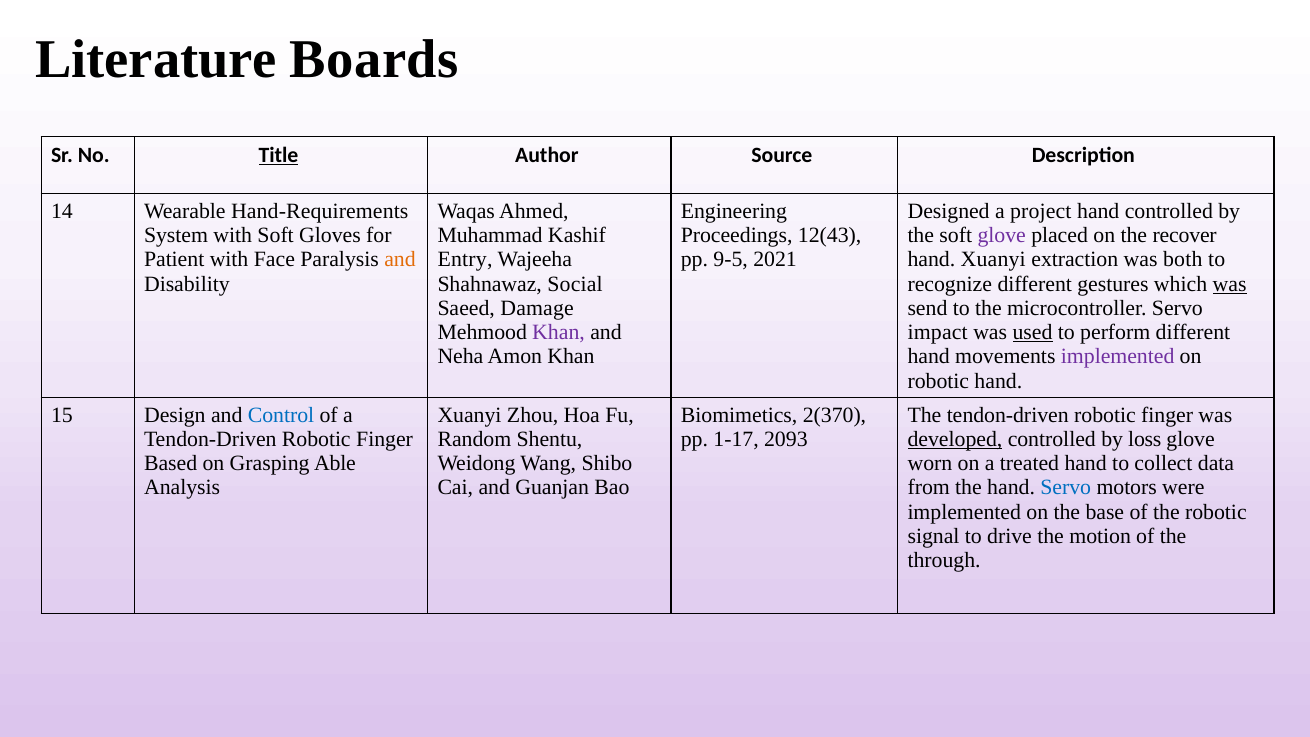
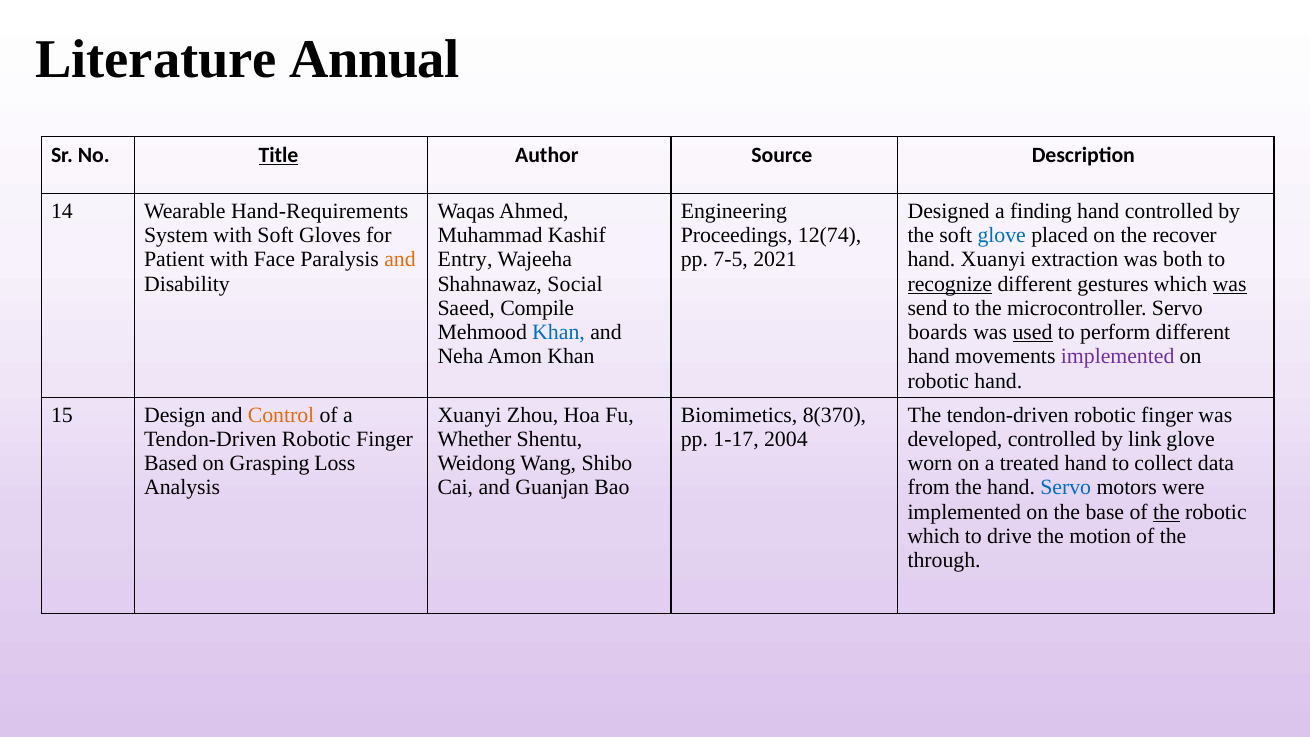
Boards: Boards -> Annual (375, 60)
project: project -> finding (1041, 211)
12(43: 12(43 -> 12(74 (830, 235)
glove colour: purple -> blue (1002, 235)
9-5: 9-5 -> 7-5 (731, 260)
recognize underline: none -> present (950, 284)
Damage: Damage -> Compile (537, 308)
Khan colour: purple -> blue (559, 332)
impact: impact -> boards (938, 332)
Control colour: blue -> orange (281, 415)
2(370: 2(370 -> 8(370 (834, 415)
Random: Random -> Whether (474, 439)
2093: 2093 -> 2004 (786, 439)
developed underline: present -> none (955, 439)
loss: loss -> link (1145, 439)
Able: Able -> Loss (335, 463)
the underline: none -> present (1166, 512)
signal: signal -> which (934, 536)
